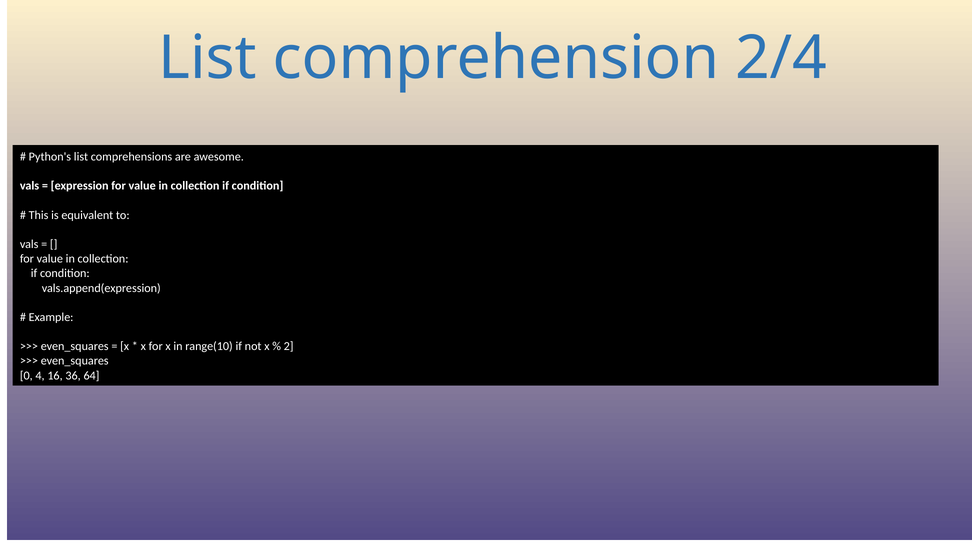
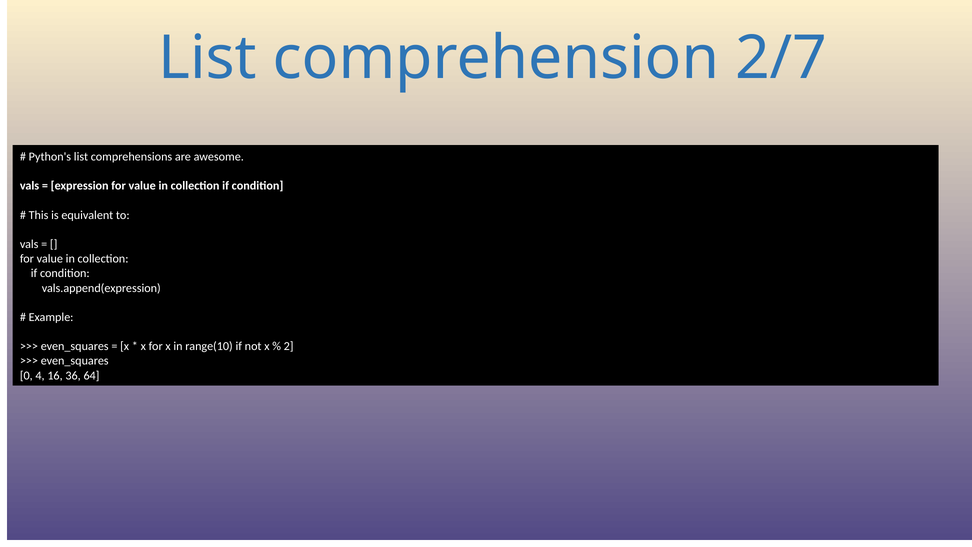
2/4: 2/4 -> 2/7 (781, 58)
